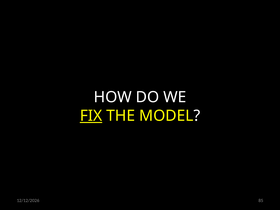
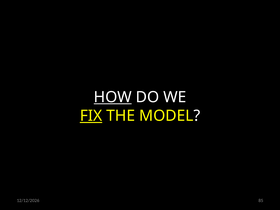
HOW underline: none -> present (113, 97)
